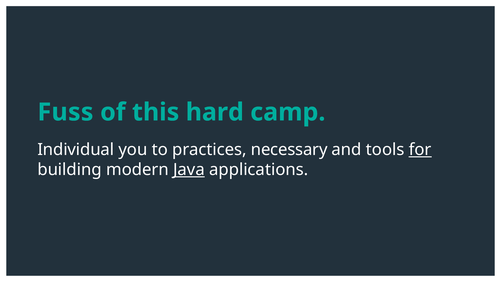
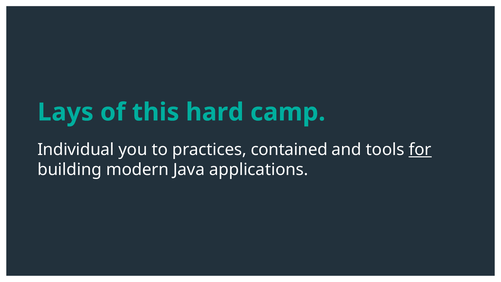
Fuss: Fuss -> Lays (66, 112)
necessary: necessary -> contained (289, 149)
Java underline: present -> none (189, 169)
